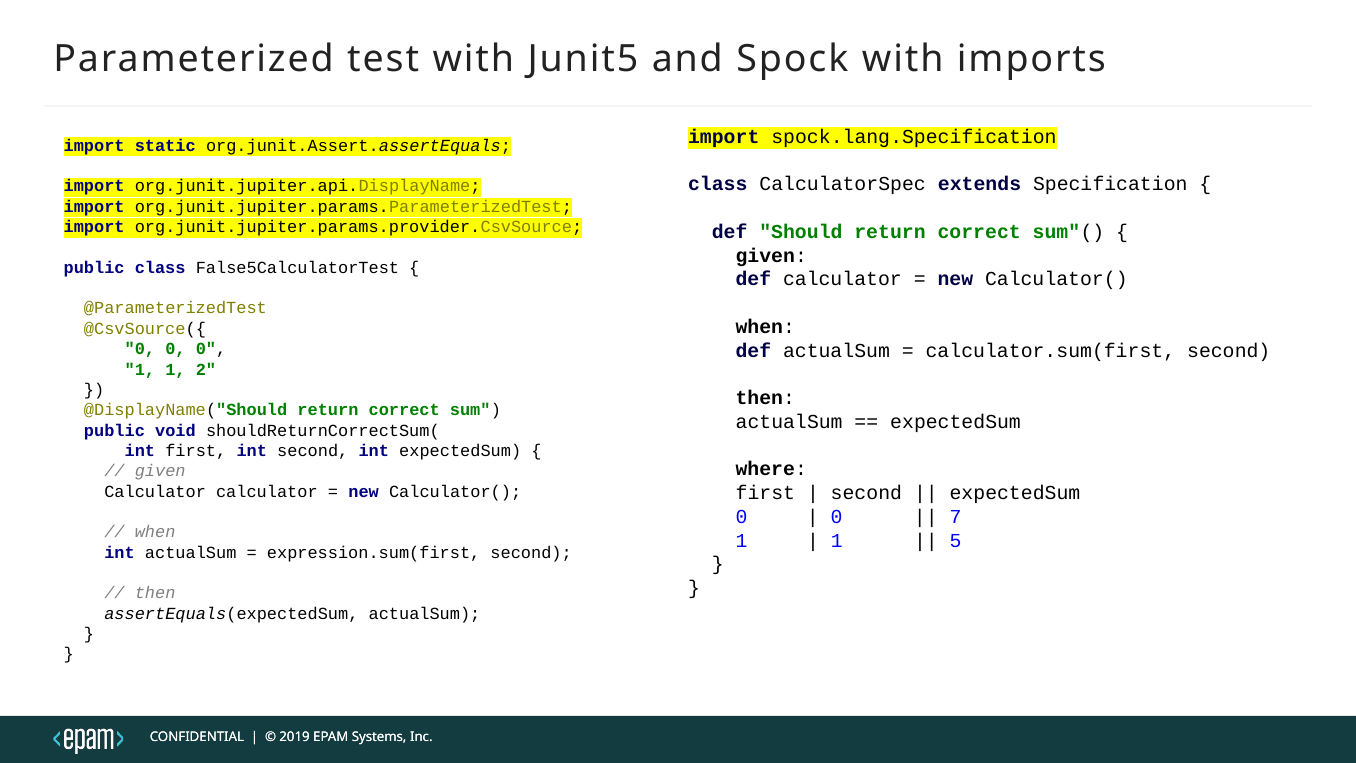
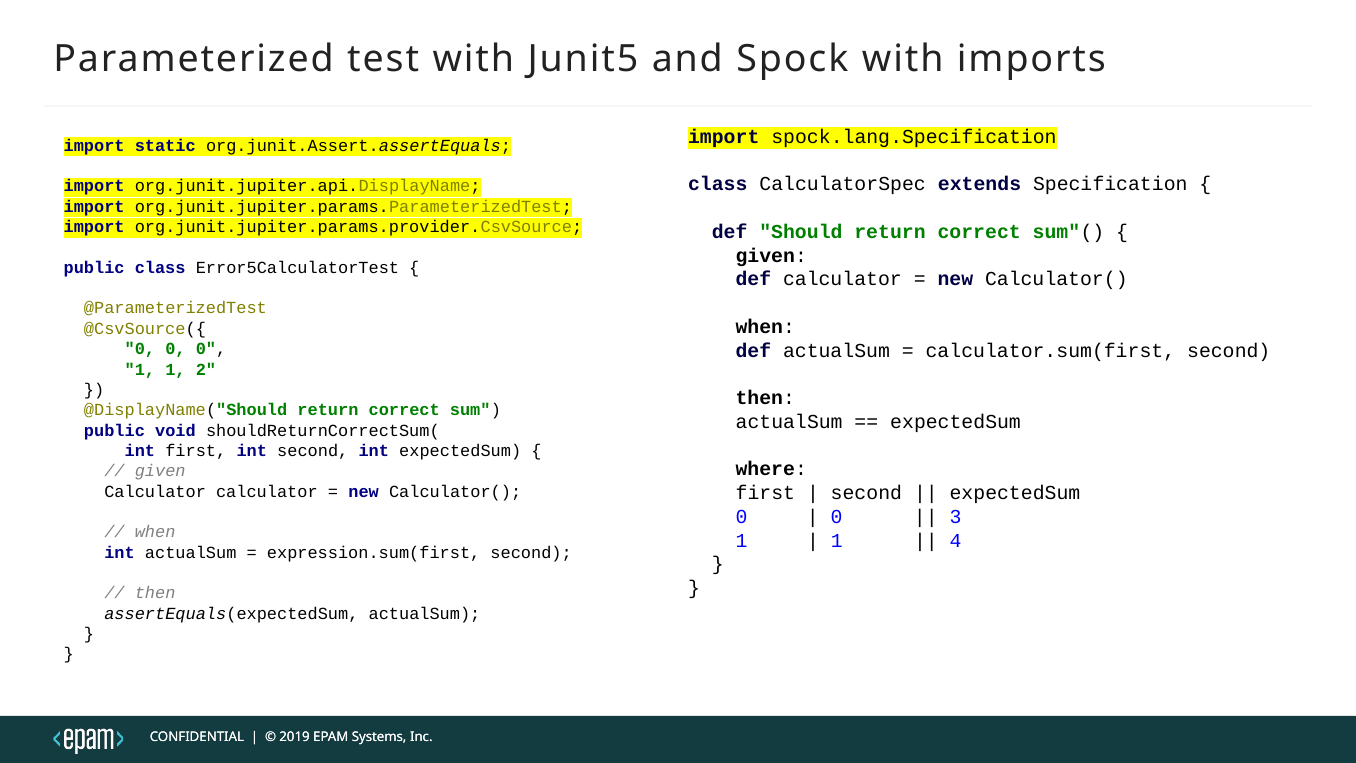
False5CalculatorTest: False5CalculatorTest -> Error5CalculatorTest (297, 268)
7: 7 -> 3 (955, 517)
5: 5 -> 4 (956, 540)
